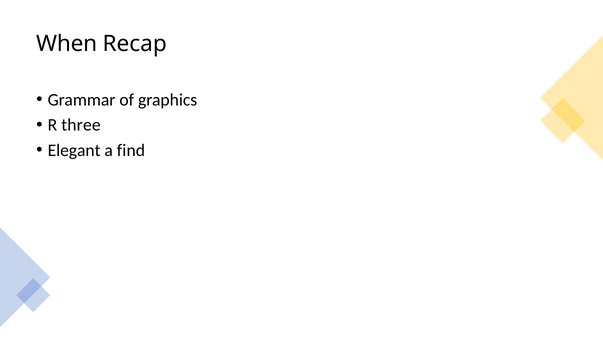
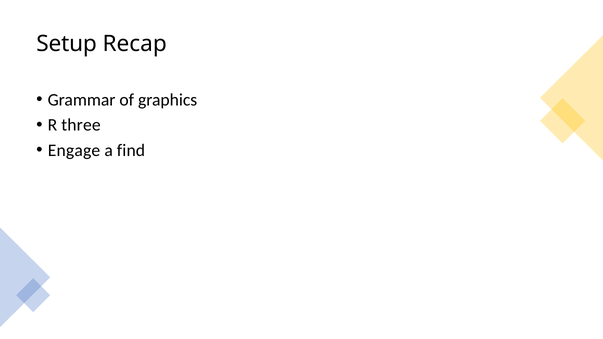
When: When -> Setup (67, 44)
Elegant: Elegant -> Engage (74, 150)
